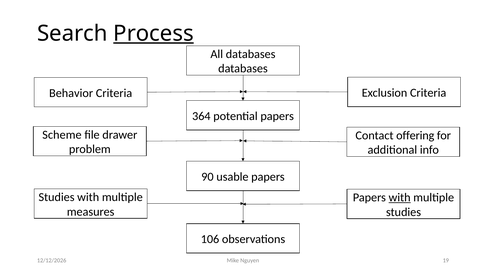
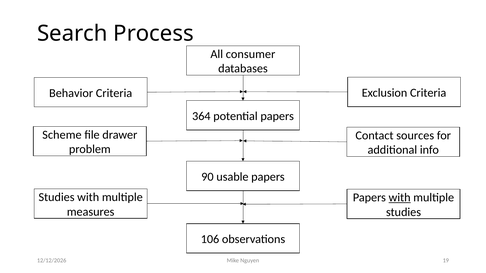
Process underline: present -> none (153, 34)
All databases: databases -> consumer (251, 54)
offering: offering -> sources (415, 136)
